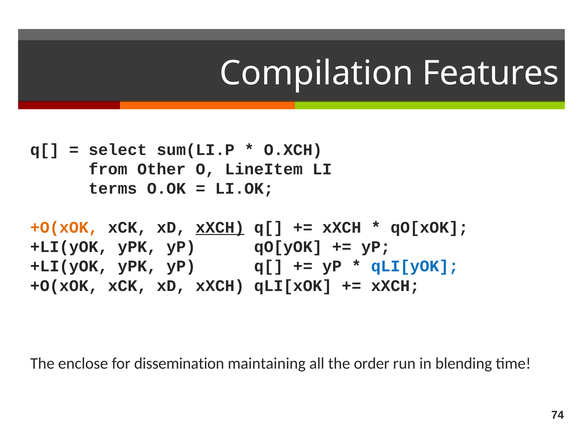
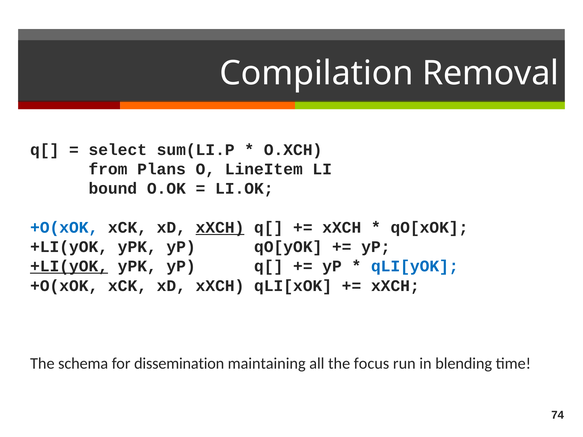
Features: Features -> Removal (491, 73)
Other: Other -> Plans (162, 169)
terms: terms -> bound (113, 189)
+O(xOK colour: orange -> blue (64, 228)
+LI(yOK underline: none -> present (69, 266)
enclose: enclose -> schema (83, 364)
order: order -> focus (372, 364)
